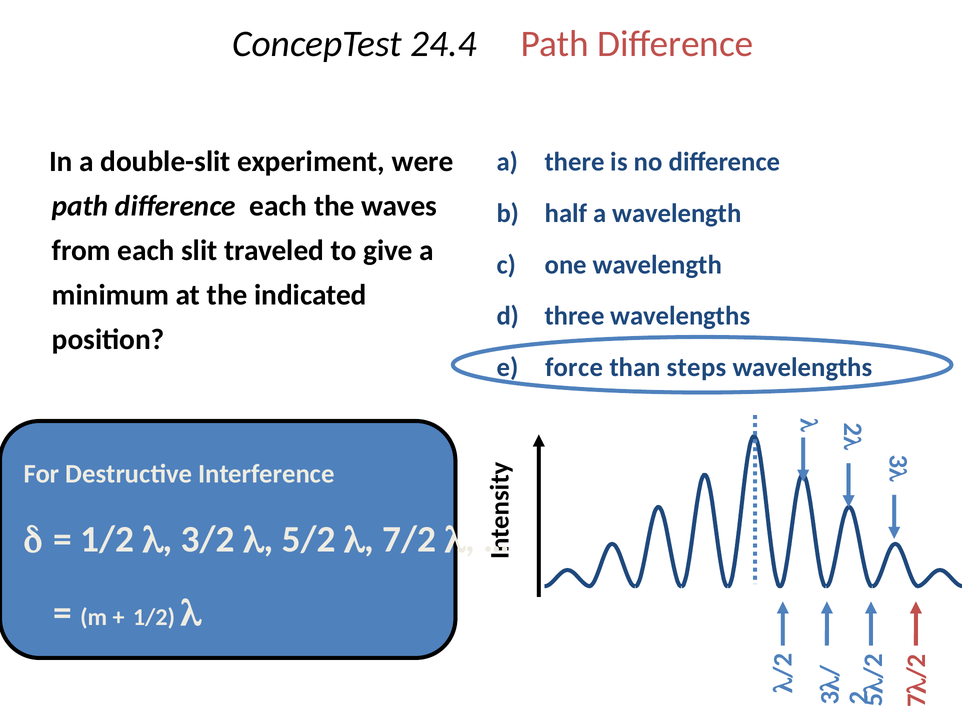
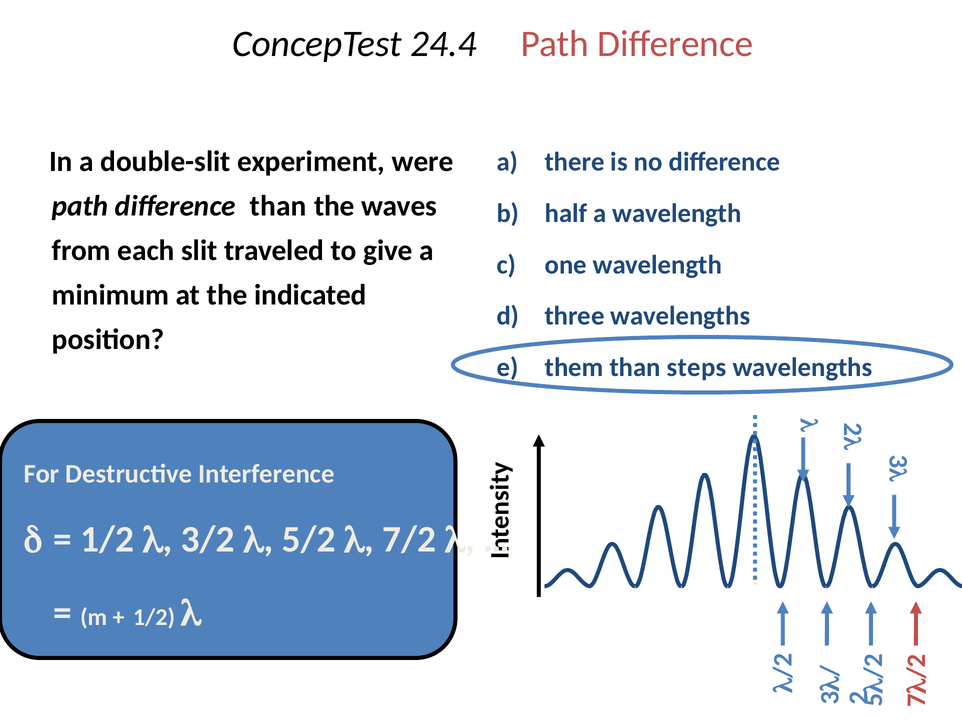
difference each: each -> than (278, 206)
force: force -> them (574, 367)
